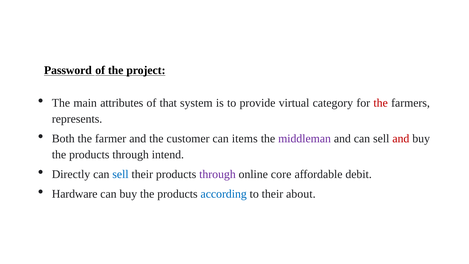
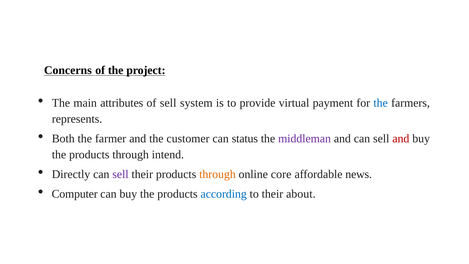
Password: Password -> Concerns (68, 70)
of that: that -> sell (168, 103)
category: category -> payment (333, 103)
the colour: red -> blue (381, 103)
items: items -> status (245, 138)
sell colour: blue -> purple (120, 174)
through colour: purple -> orange (217, 174)
debit: debit -> news (359, 174)
Hardware: Hardware -> Computer (75, 194)
